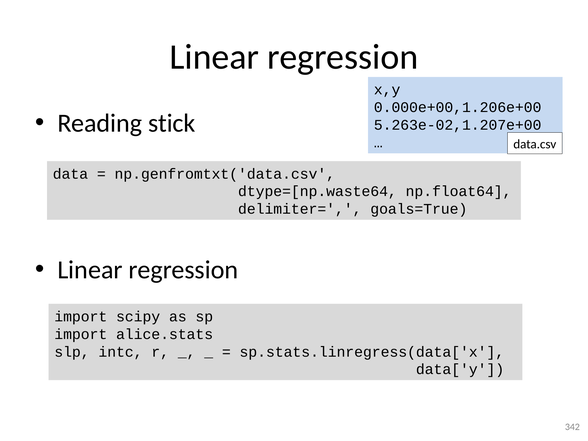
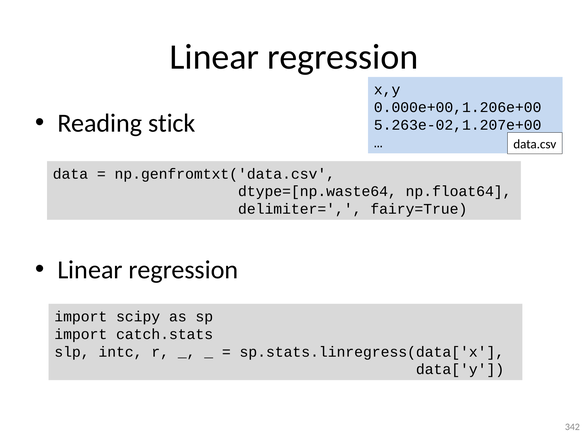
goals=True: goals=True -> fairy=True (419, 209)
alice.stats: alice.stats -> catch.stats (165, 334)
